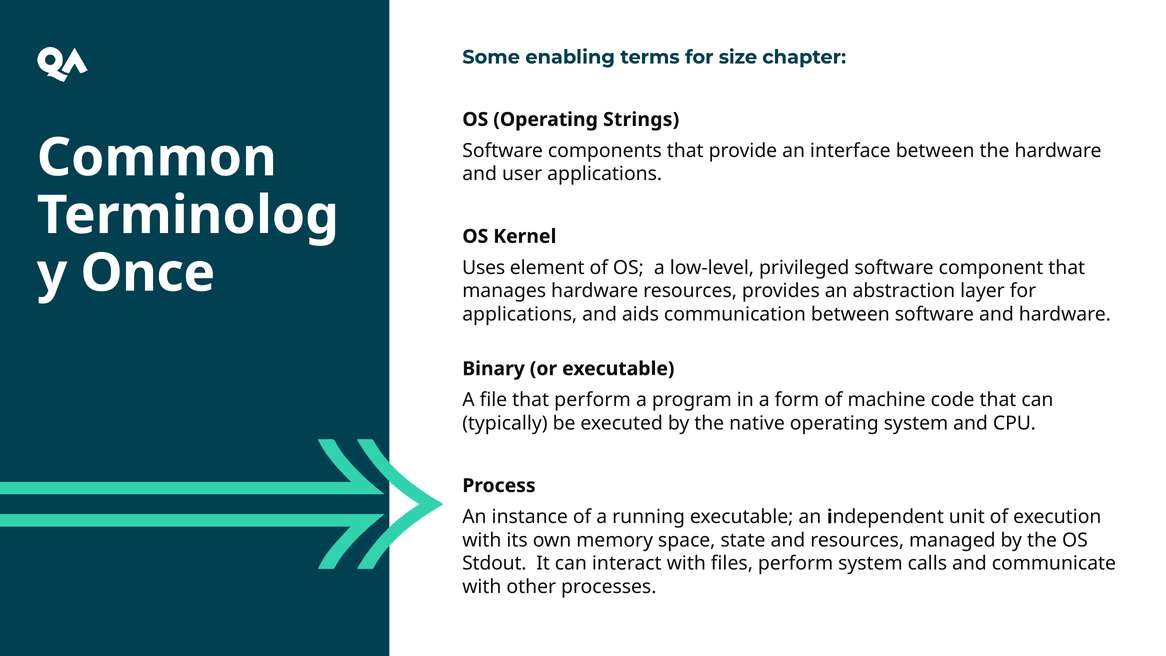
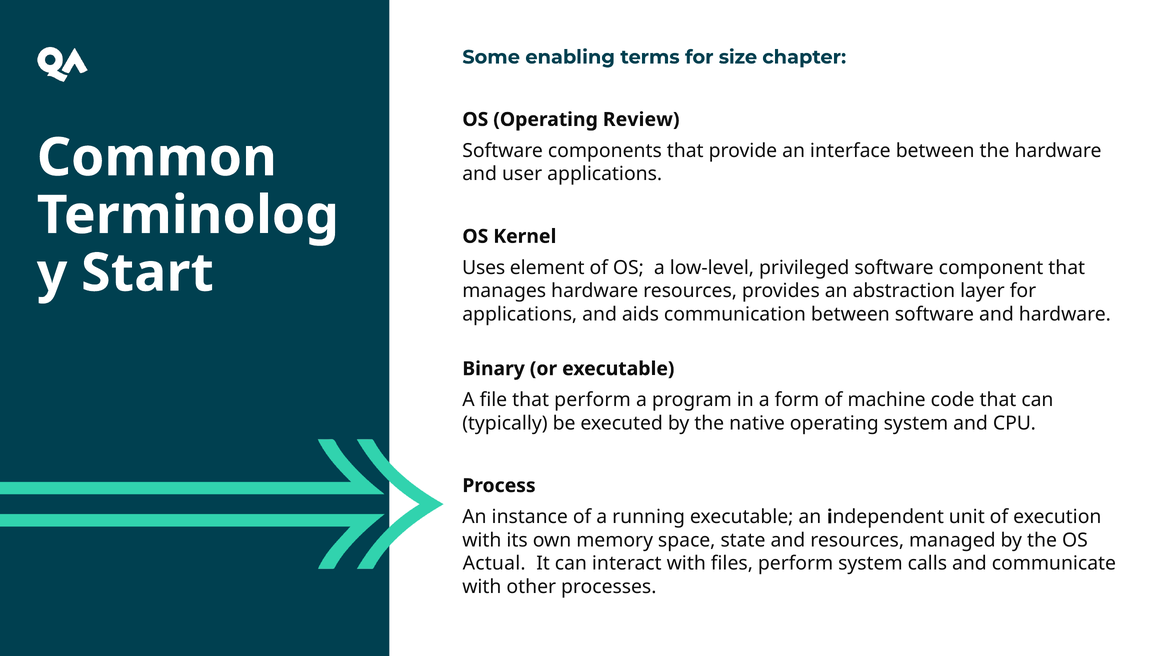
Strings: Strings -> Review (641, 119)
Once: Once -> Start (147, 273)
Stdout: Stdout -> Actual (494, 563)
